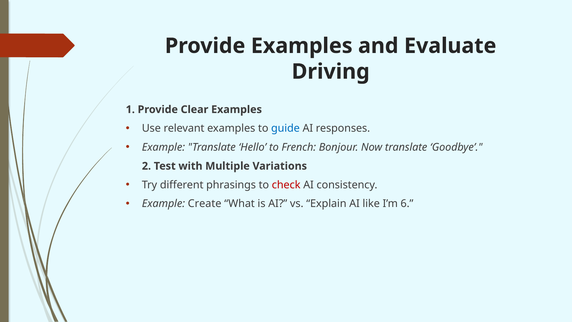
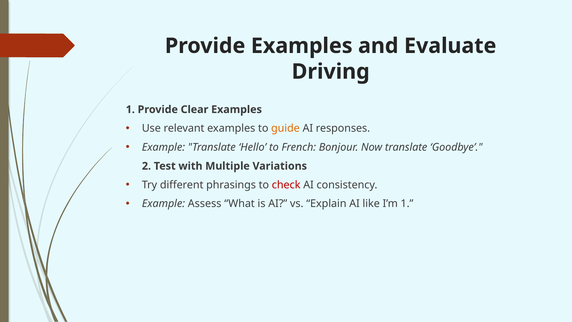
guide colour: blue -> orange (285, 128)
Create: Create -> Assess (205, 204)
I’m 6: 6 -> 1 (407, 204)
